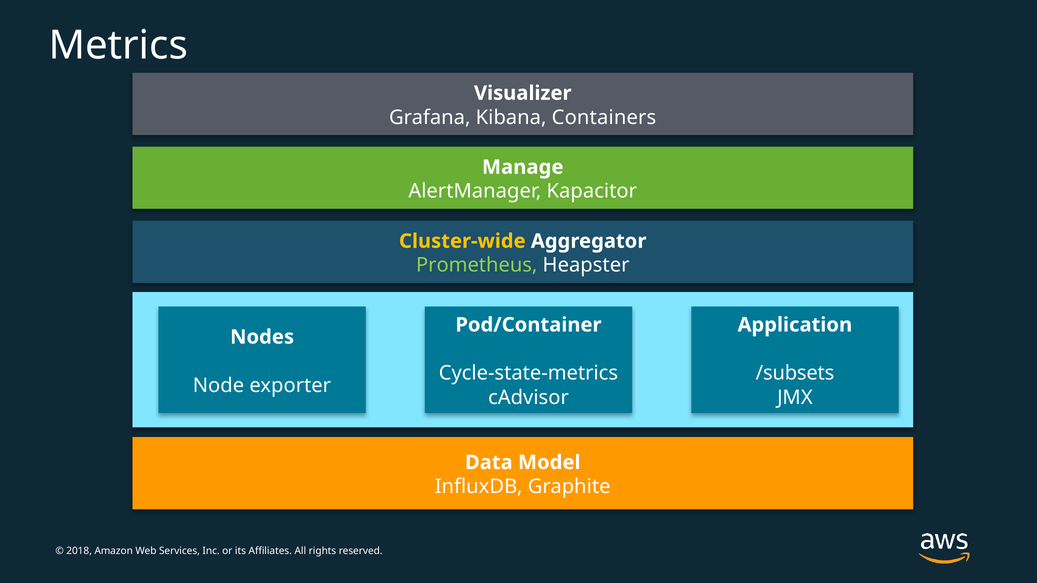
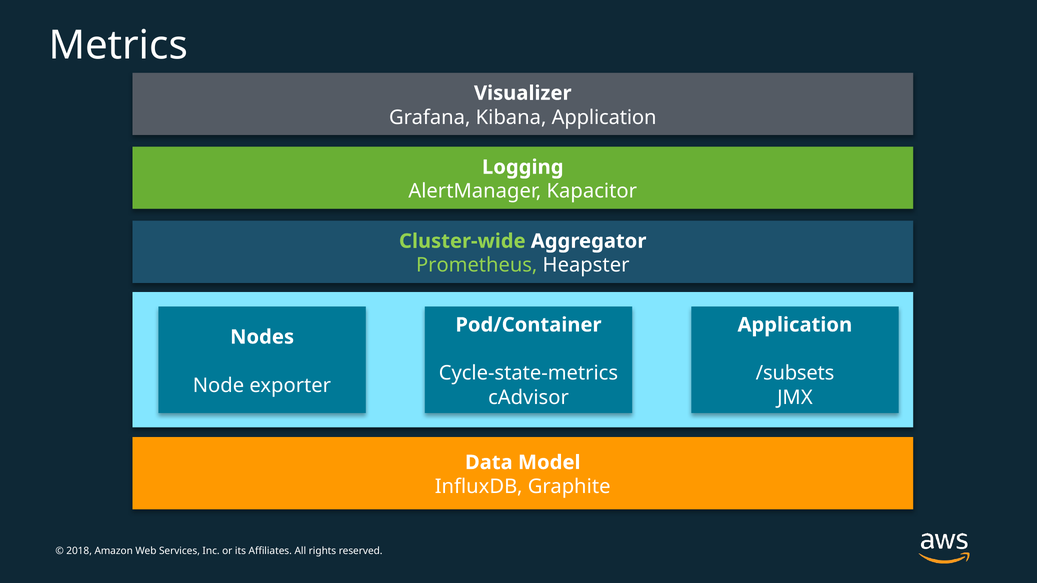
Kibana Containers: Containers -> Application (604, 117)
Manage: Manage -> Logging (523, 167)
Cluster-wide colour: yellow -> light green (462, 241)
